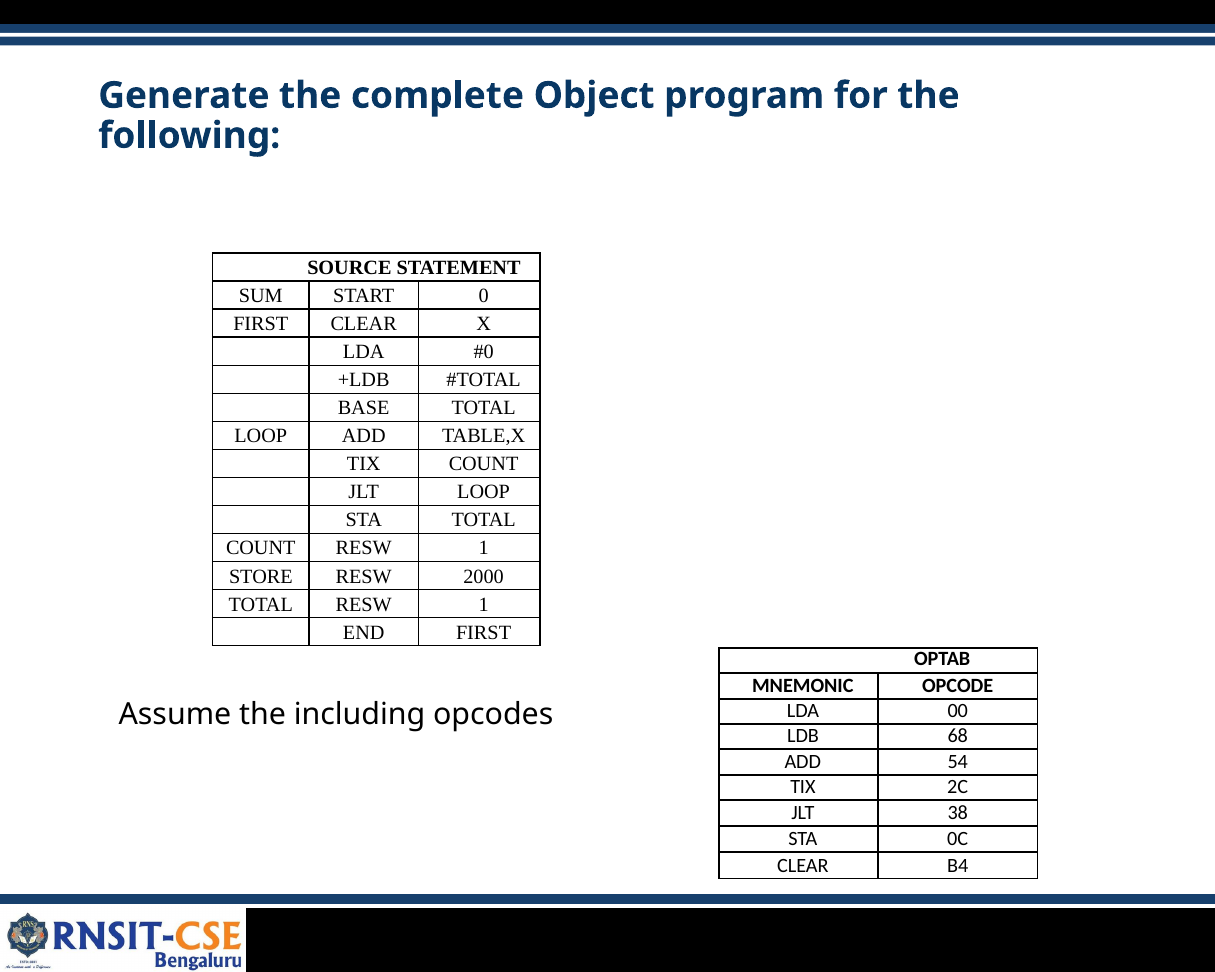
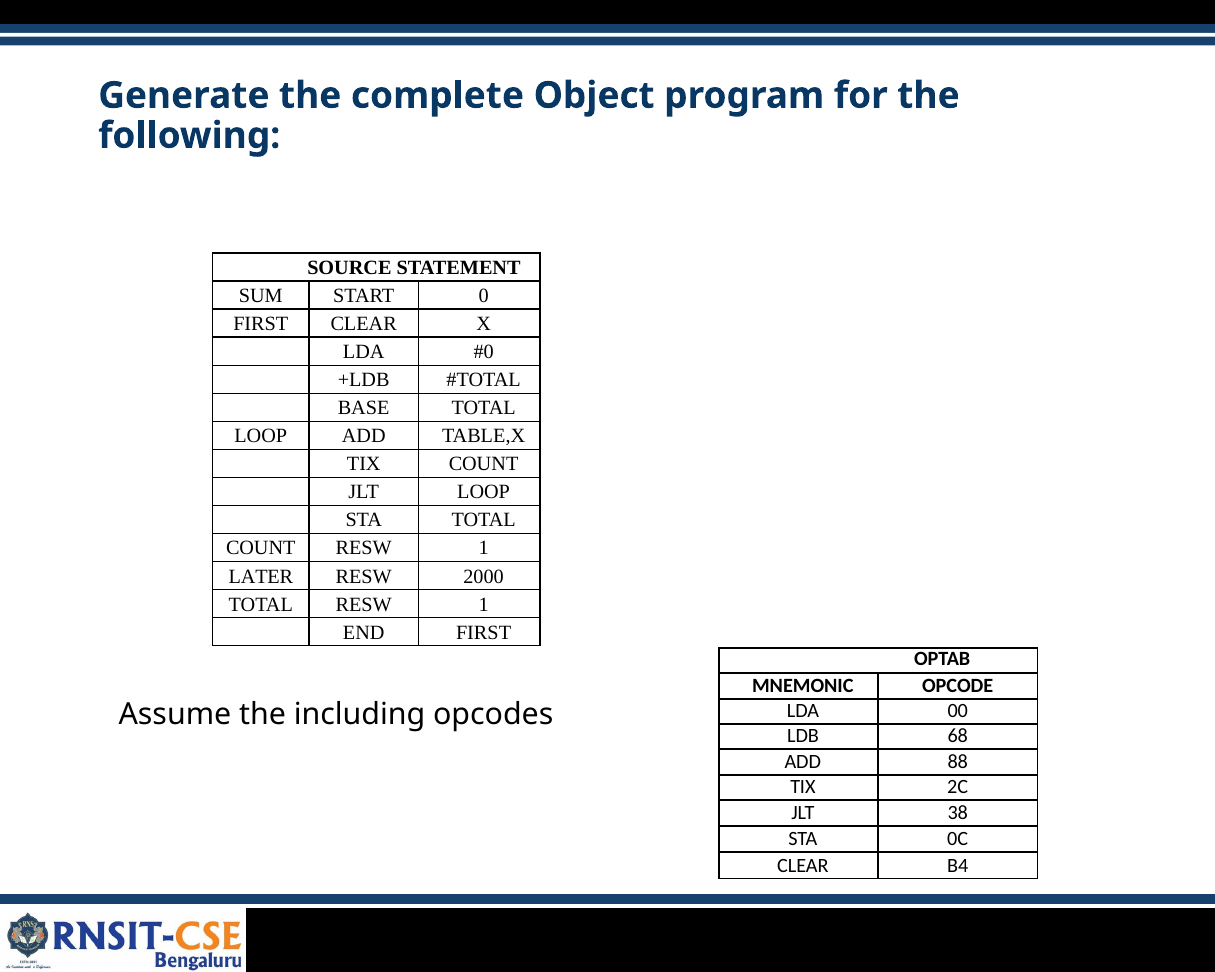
STORE: STORE -> LATER (261, 576)
54: 54 -> 88 (958, 762)
